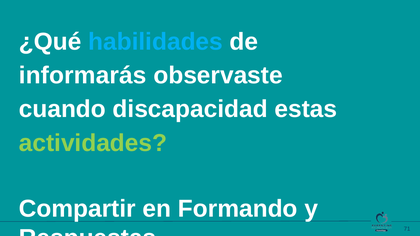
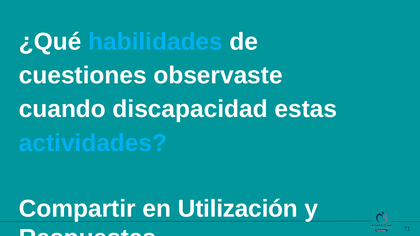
informarás: informarás -> cuestiones (83, 76)
actividades colour: light green -> light blue (93, 143)
Formando: Formando -> Utilización (238, 209)
